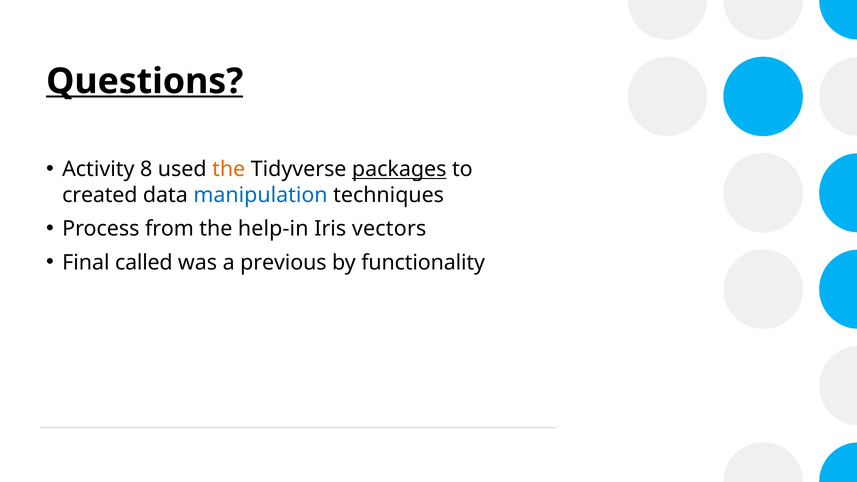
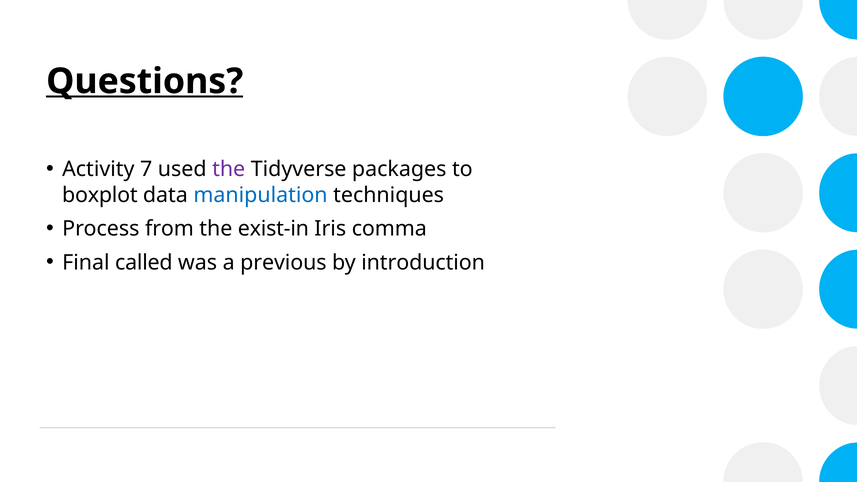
8: 8 -> 7 (146, 169)
the colour: orange -> purple (229, 169)
packages underline: present -> none (399, 169)
created: created -> boxplot (100, 195)
help-in: help-in -> exist-in (273, 229)
vectors: vectors -> comma (389, 229)
functionality: functionality -> introduction (423, 263)
